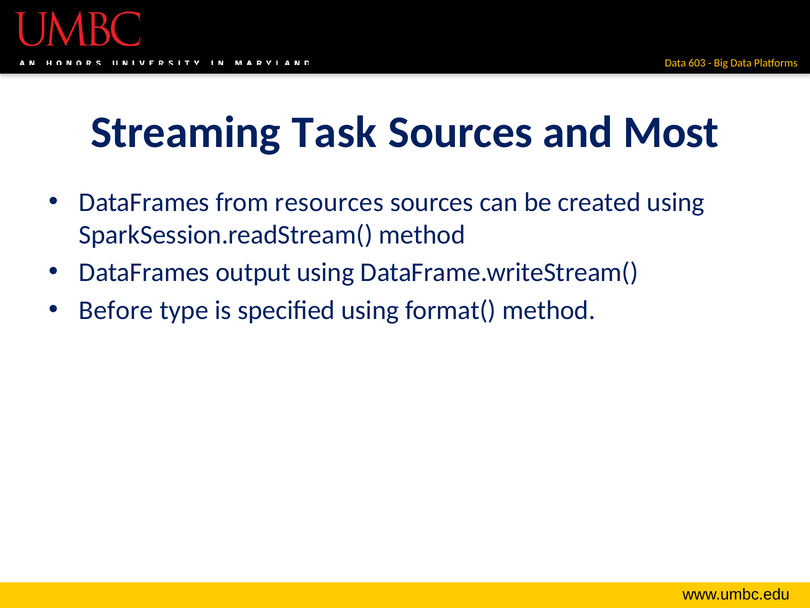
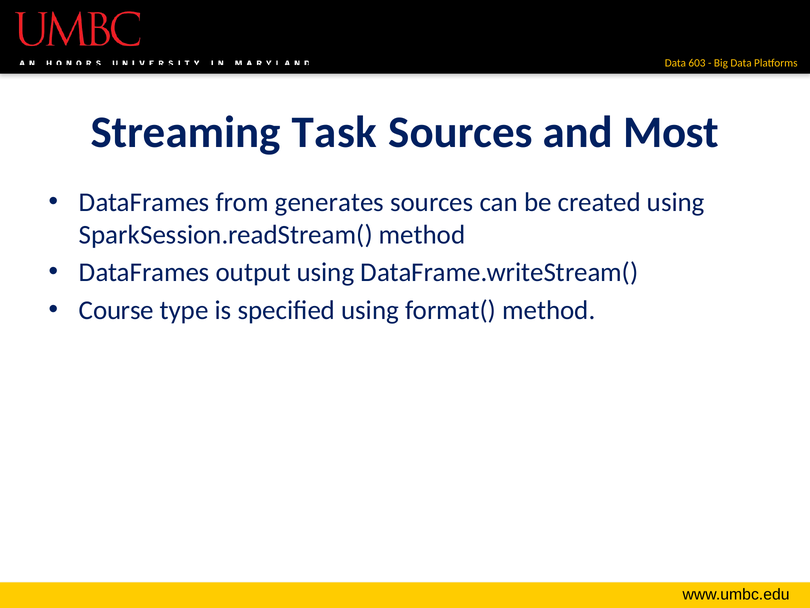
resources: resources -> generates (329, 202)
Before: Before -> Course (116, 310)
